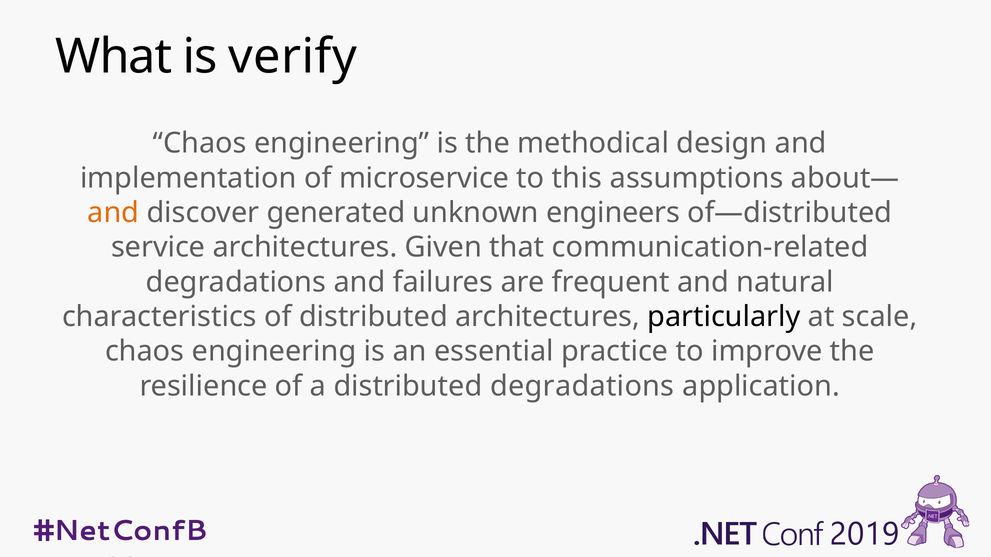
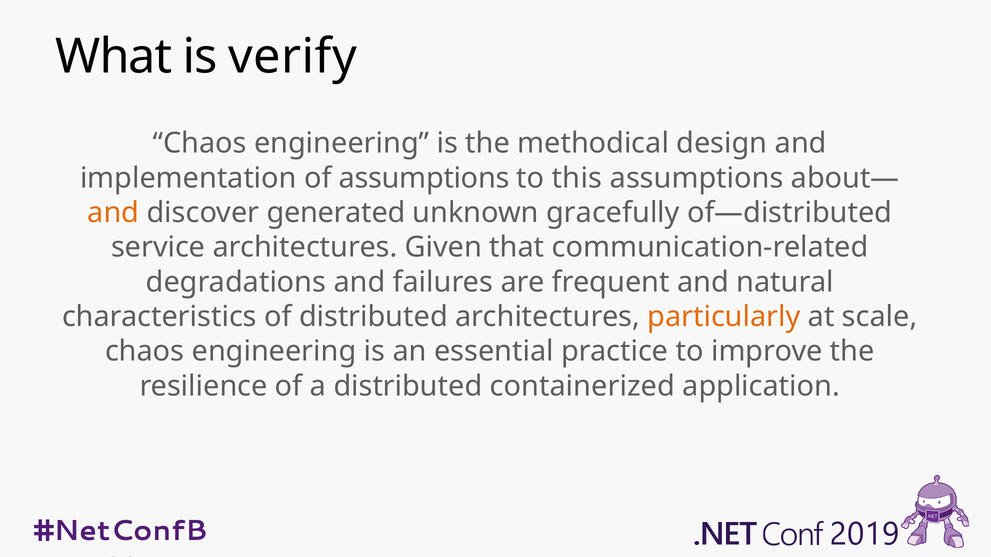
of microservice: microservice -> assumptions (424, 178)
engineers: engineers -> gracefully (613, 213)
particularly colour: black -> orange (724, 317)
distributed degradations: degradations -> containerized (582, 386)
